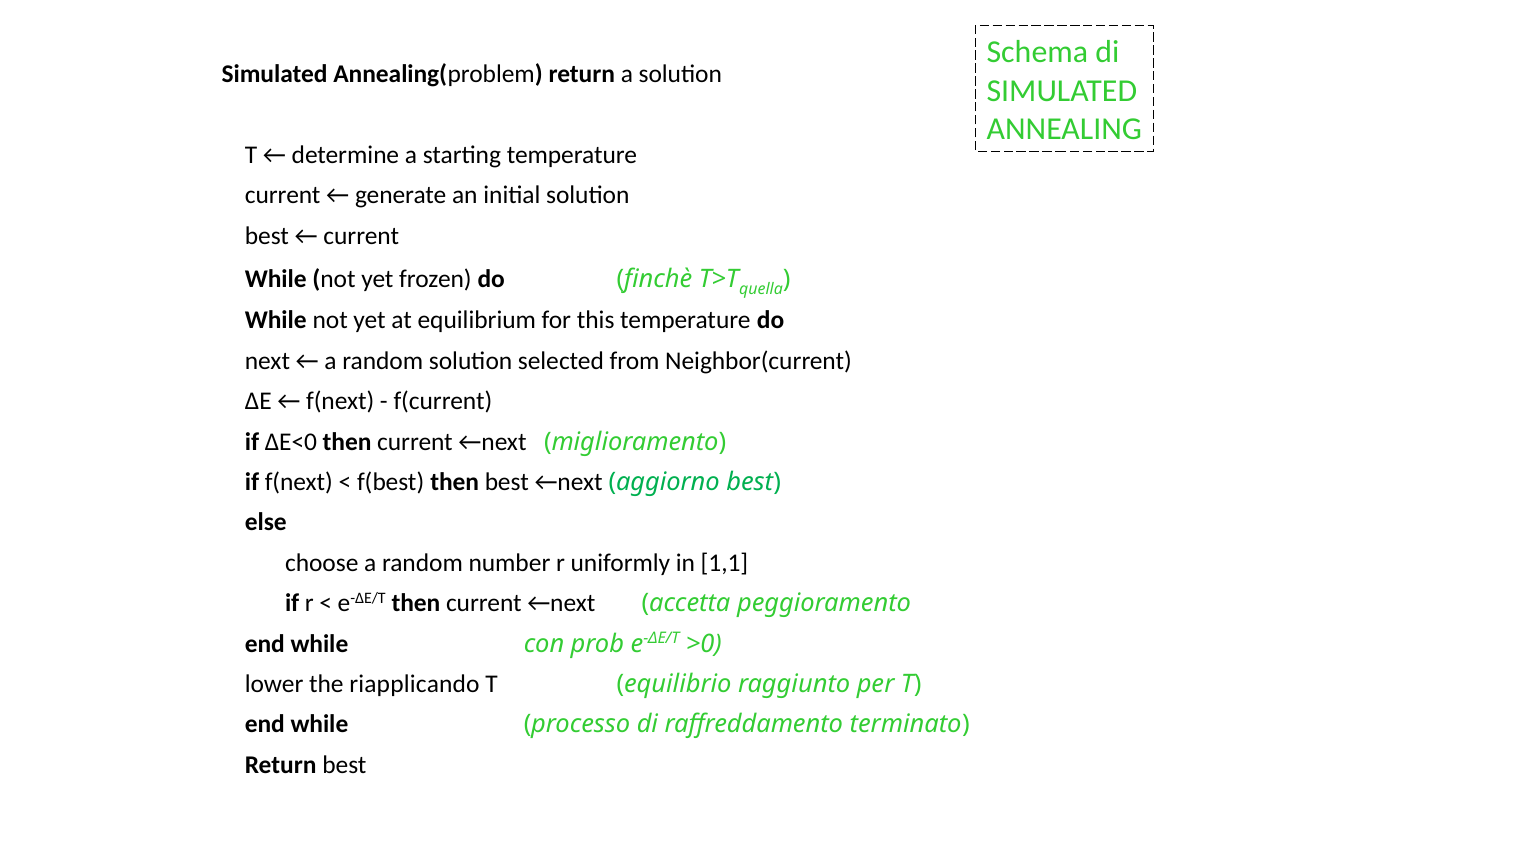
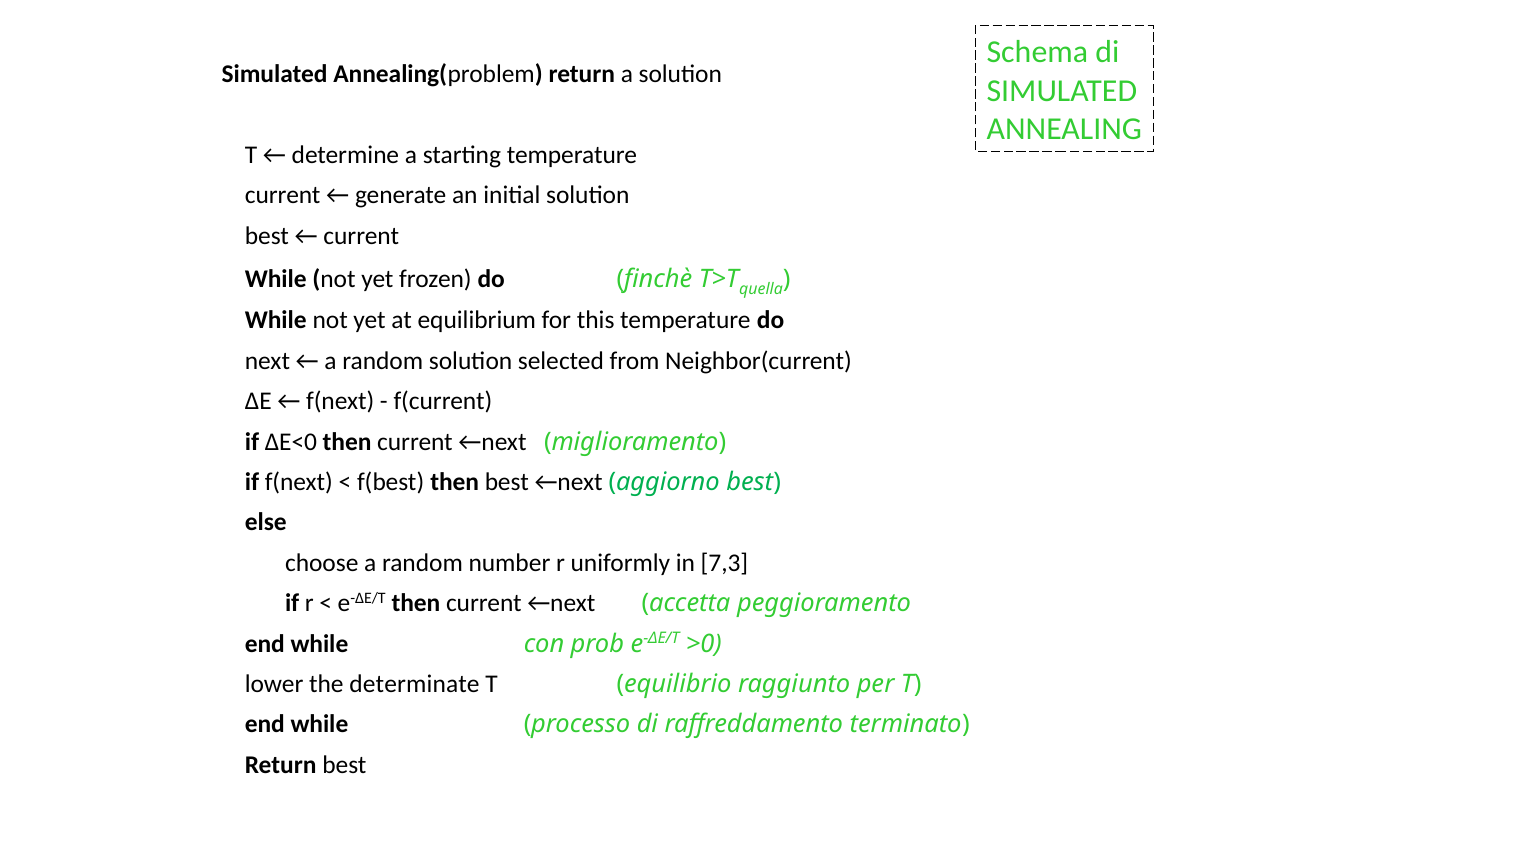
1,1: 1,1 -> 7,3 (724, 563)
riapplicando: riapplicando -> determinate (414, 684)
